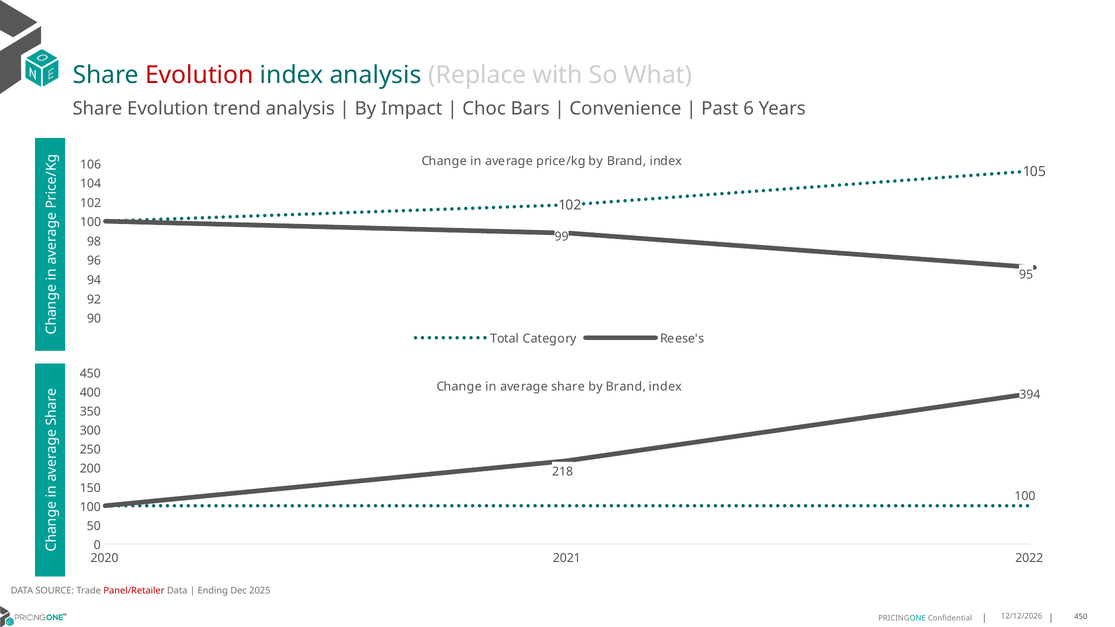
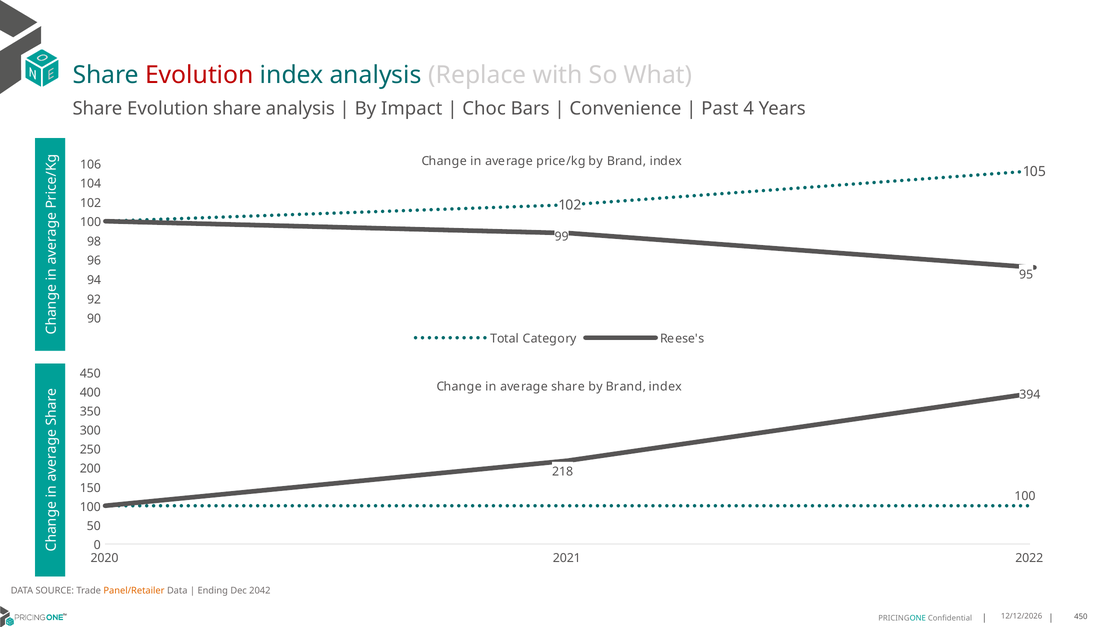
Evolution trend: trend -> share (237, 109)
6: 6 -> 4 (749, 109)
Panel/Retailer colour: red -> orange (134, 591)
2025: 2025 -> 2042 (260, 591)
